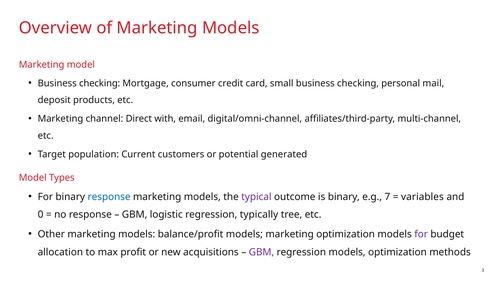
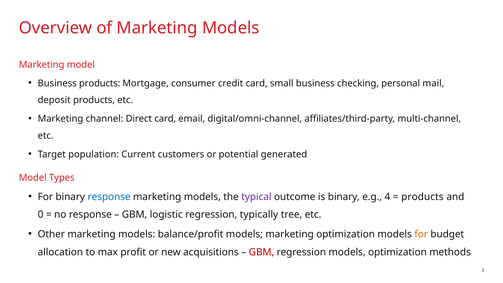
checking: checking -> products (100, 83)
Direct with: with -> card (165, 119)
7: 7 -> 4 (387, 197)
variables: variables -> products (422, 197)
for colour: purple -> orange (421, 234)
GBM colour: purple -> red (261, 252)
